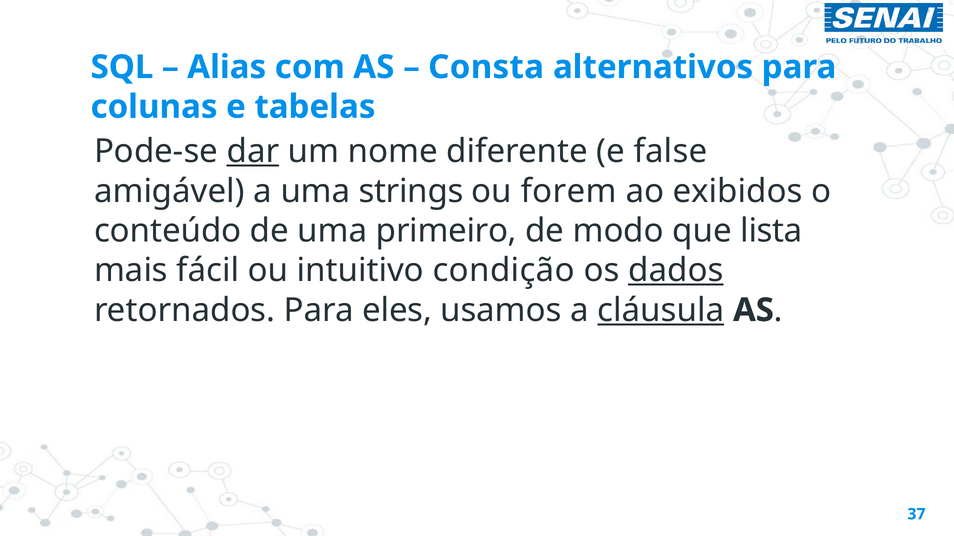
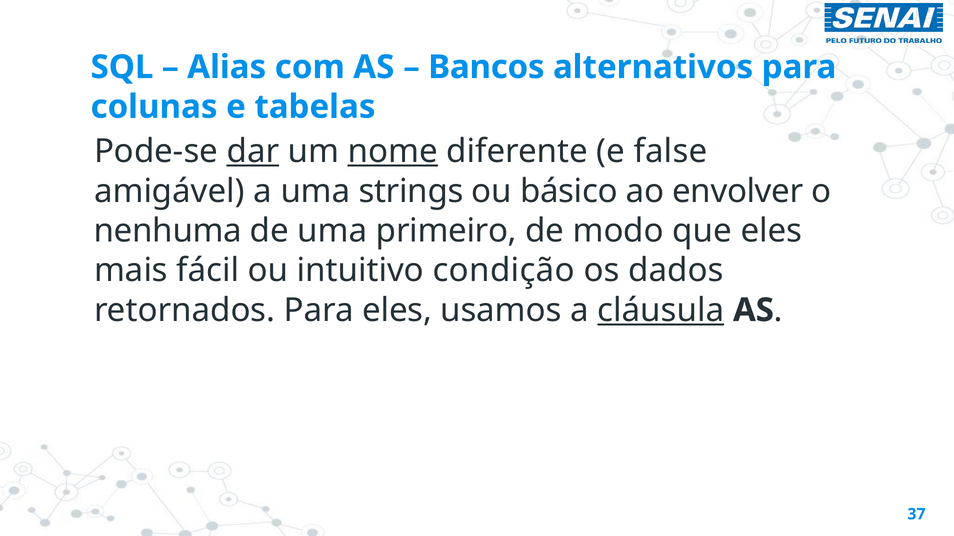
Consta: Consta -> Bancos (486, 67)
nome underline: none -> present (393, 152)
forem: forem -> básico (569, 191)
exibidos: exibidos -> envolver (738, 191)
conteúdo: conteúdo -> nenhuma (168, 231)
que lista: lista -> eles (771, 231)
dados underline: present -> none (676, 271)
